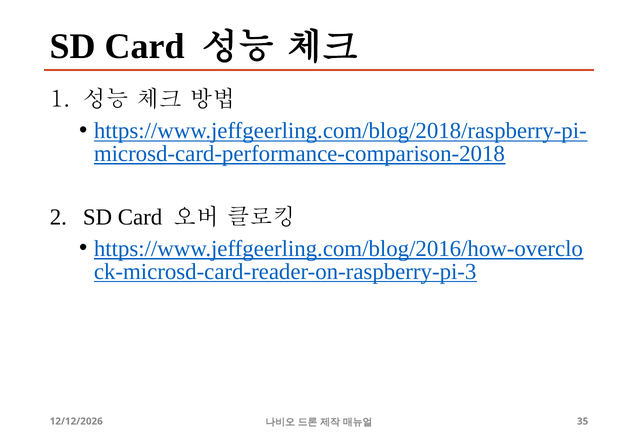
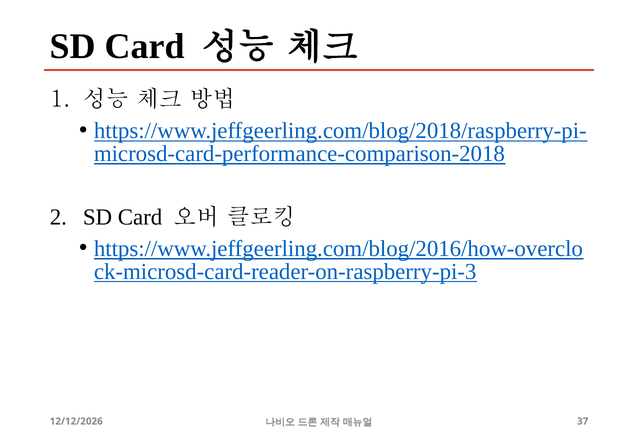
35: 35 -> 37 (583, 421)
